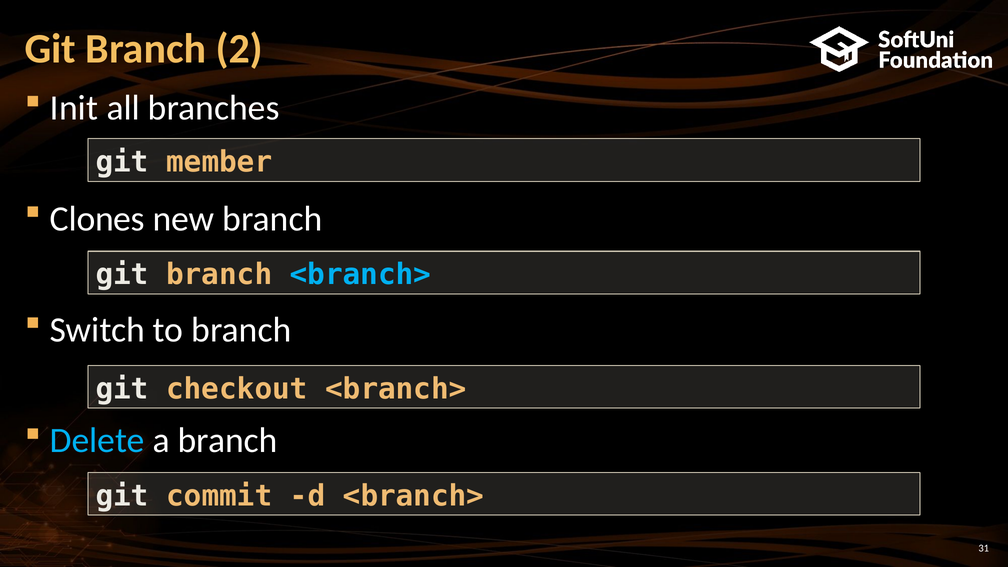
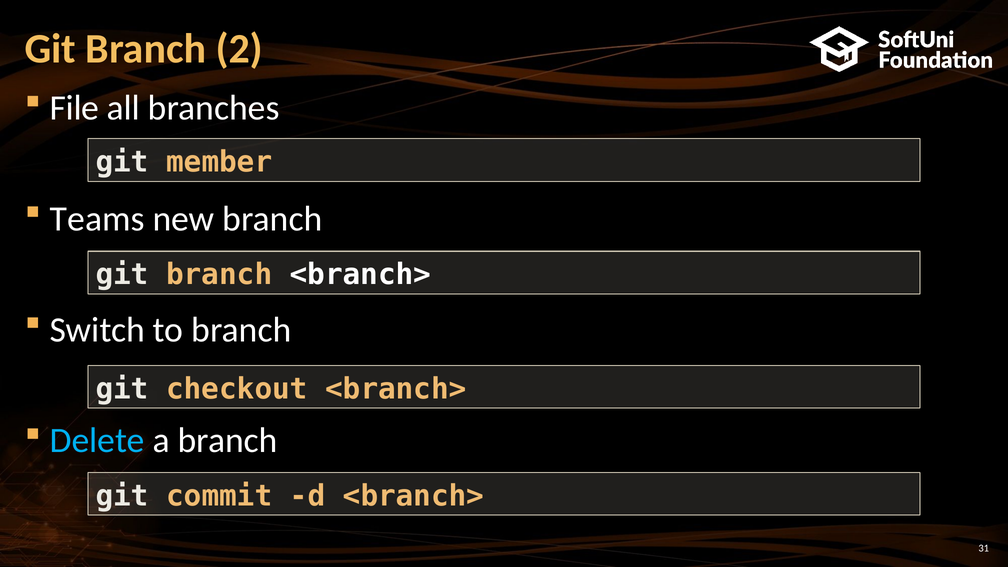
Init: Init -> File (74, 108)
Clones: Clones -> Teams (97, 219)
<branch> colour: light blue -> white (360, 275)
